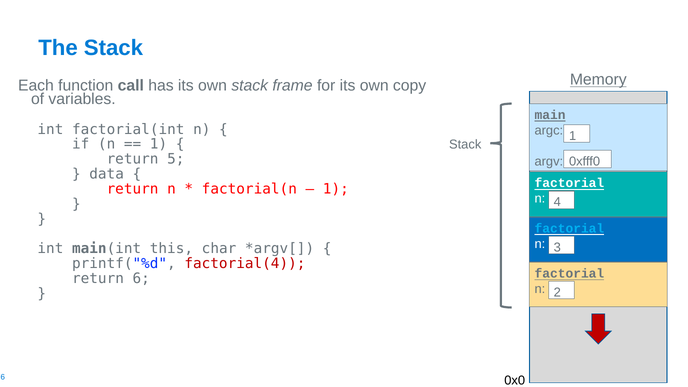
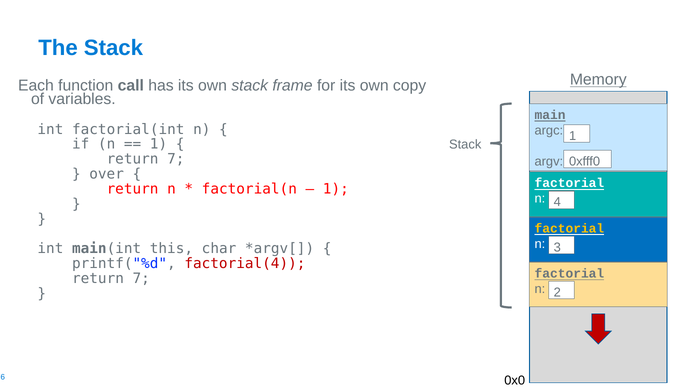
5: 5 -> 7 (176, 159)
data: data -> over (107, 174)
factorial colour: light blue -> yellow (569, 228)
6: 6 -> 7 (141, 278)
